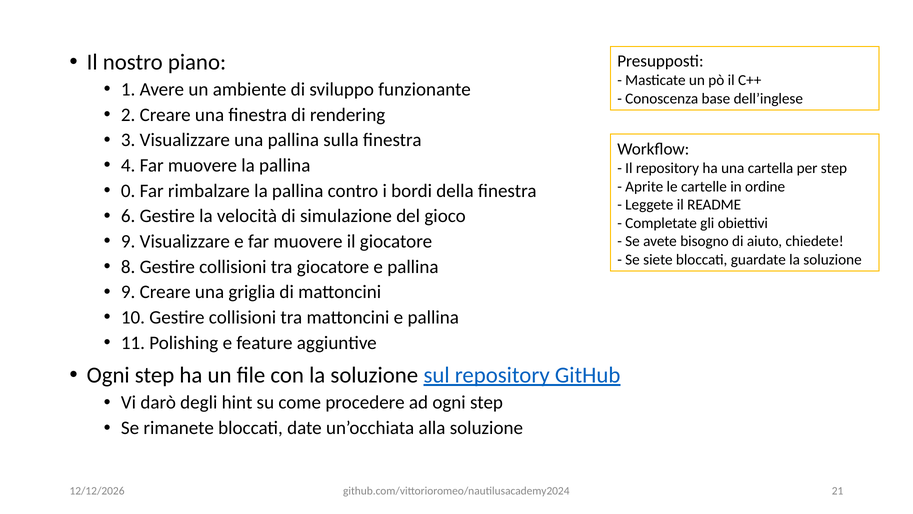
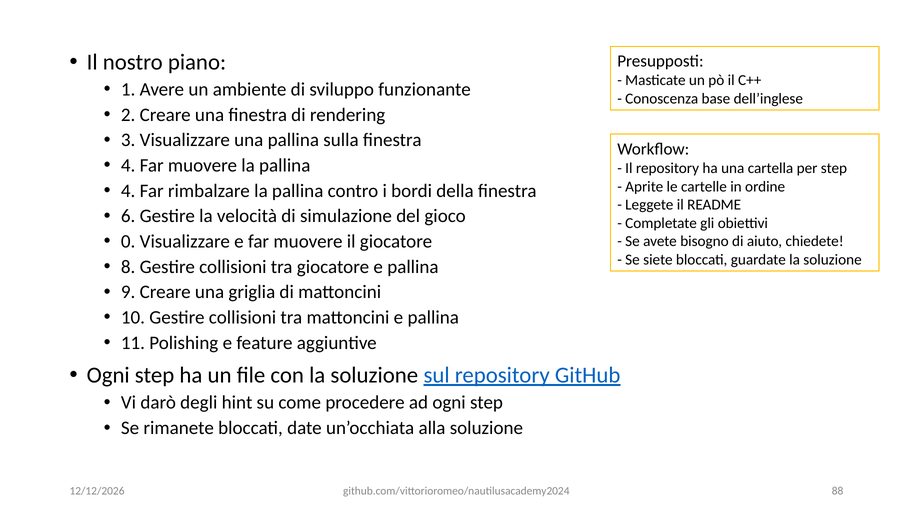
0: 0 -> 4 (128, 191)
9: 9 -> 0 (128, 241)
21: 21 -> 88 (838, 490)
